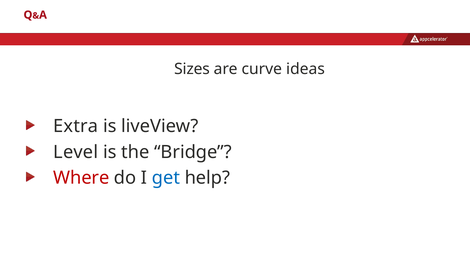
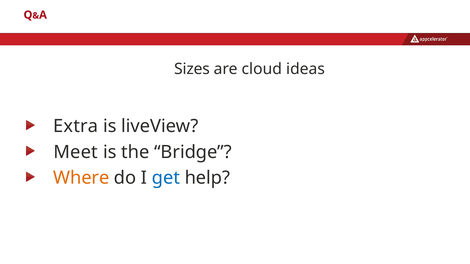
curve: curve -> cloud (262, 69)
Level: Level -> Meet (76, 152)
Where colour: red -> orange (81, 178)
